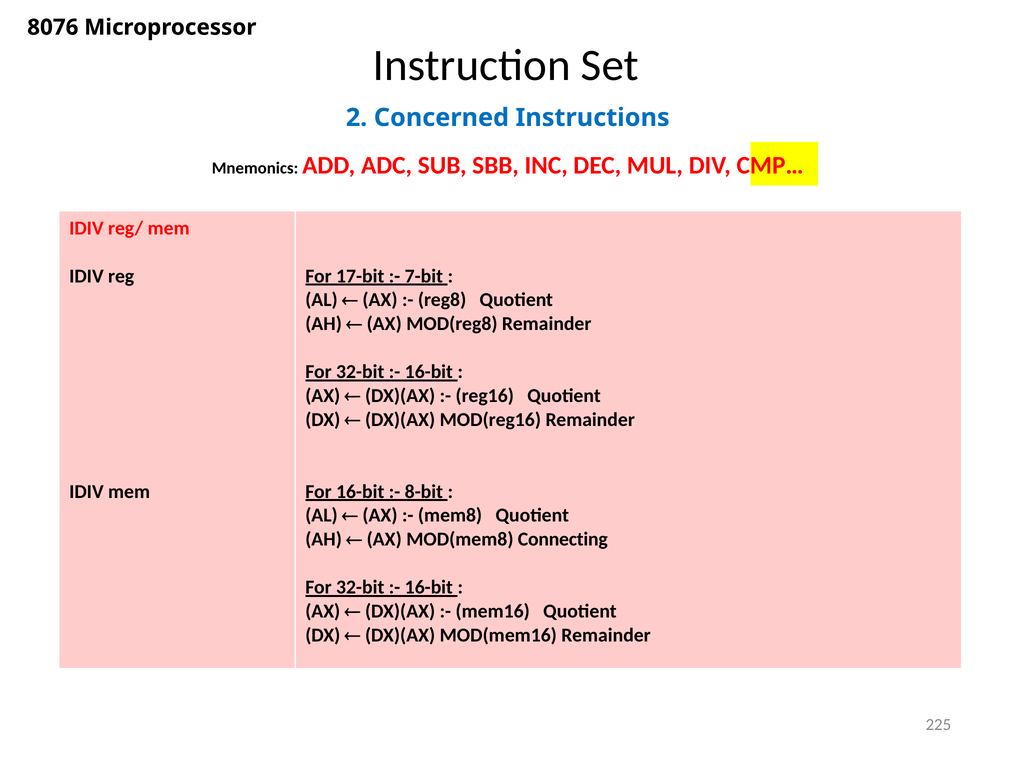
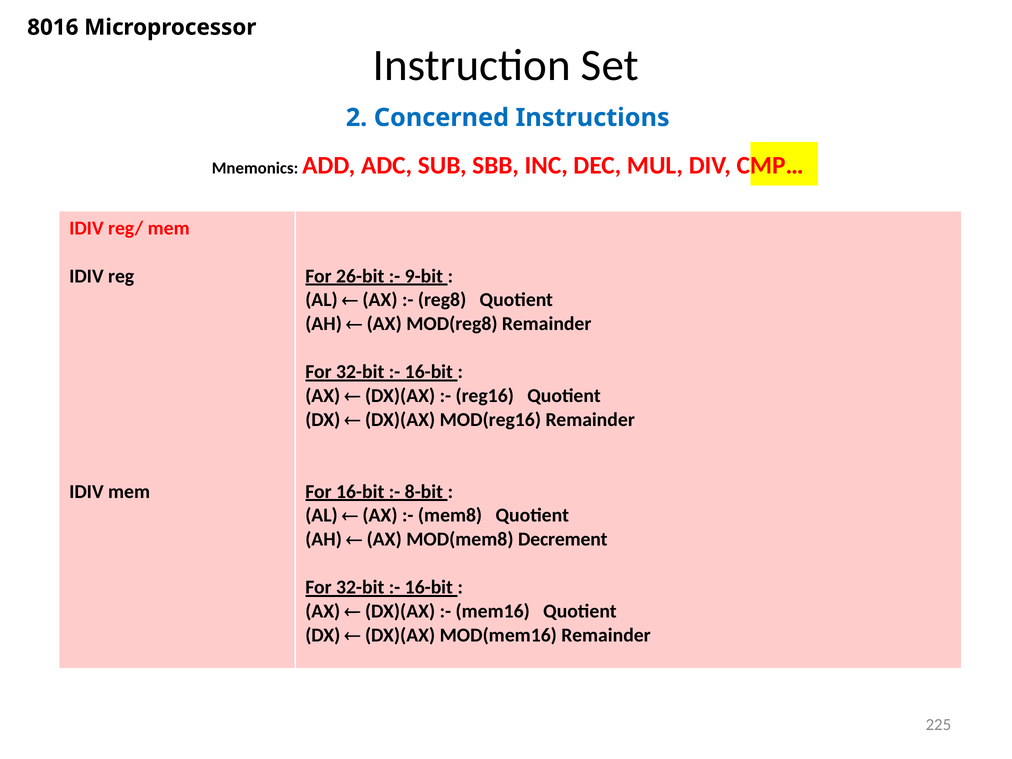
8076: 8076 -> 8016 (53, 27)
17-bit: 17-bit -> 26-bit (360, 276)
7-bit: 7-bit -> 9-bit (424, 276)
Connecting: Connecting -> Decrement (563, 539)
